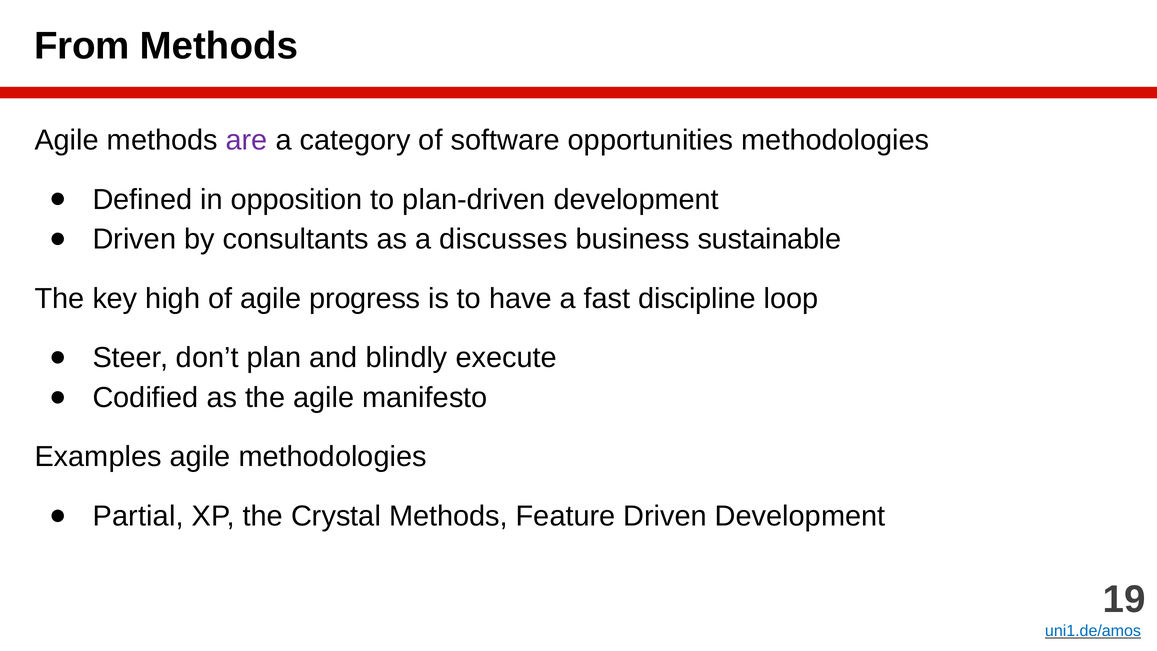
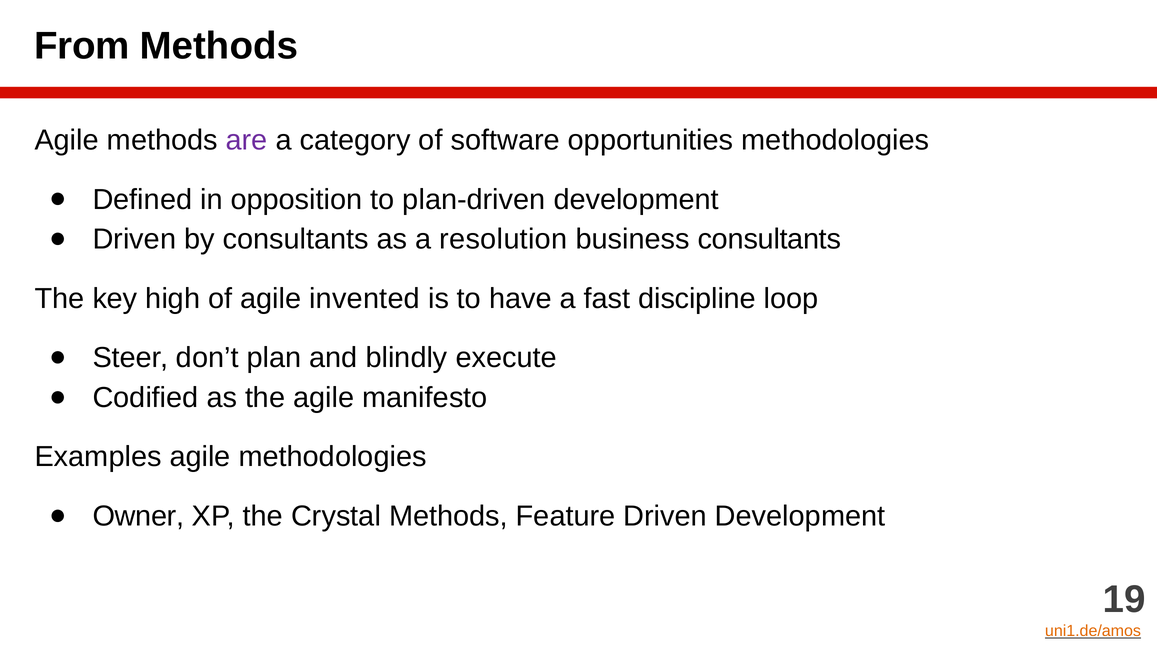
discusses: discusses -> resolution (503, 239)
business sustainable: sustainable -> consultants (769, 239)
progress: progress -> invented (365, 299)
Partial: Partial -> Owner (138, 516)
uni1.de/amos colour: blue -> orange (1093, 631)
